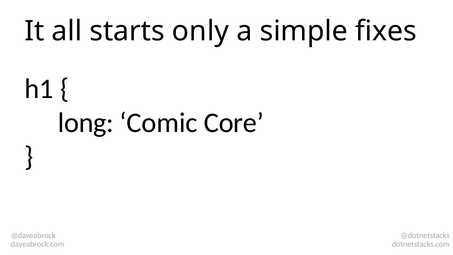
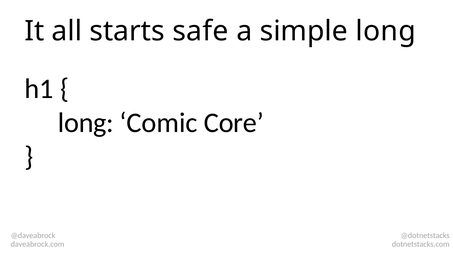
only: only -> safe (200, 31)
simple fixes: fixes -> long (386, 31)
